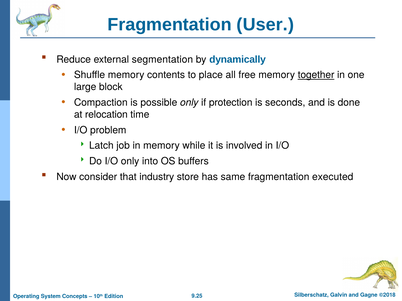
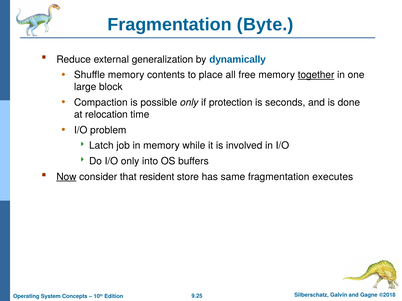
User: User -> Byte (265, 25)
segmentation: segmentation -> generalization (163, 59)
Now underline: none -> present (66, 177)
industry: industry -> resident (157, 177)
executed: executed -> executes (333, 177)
